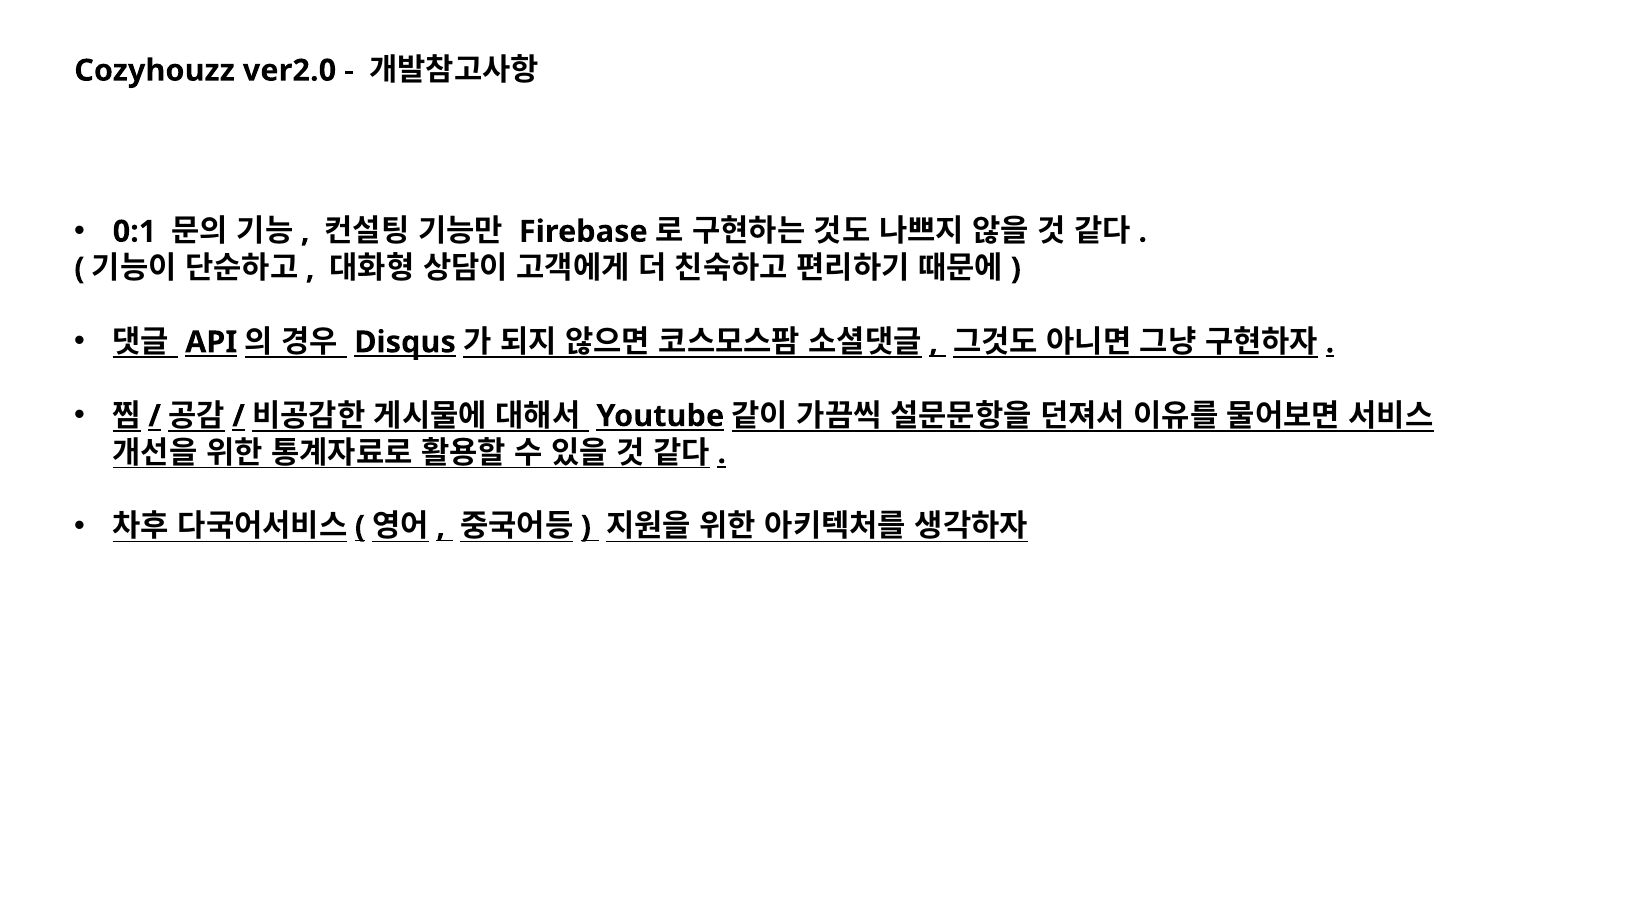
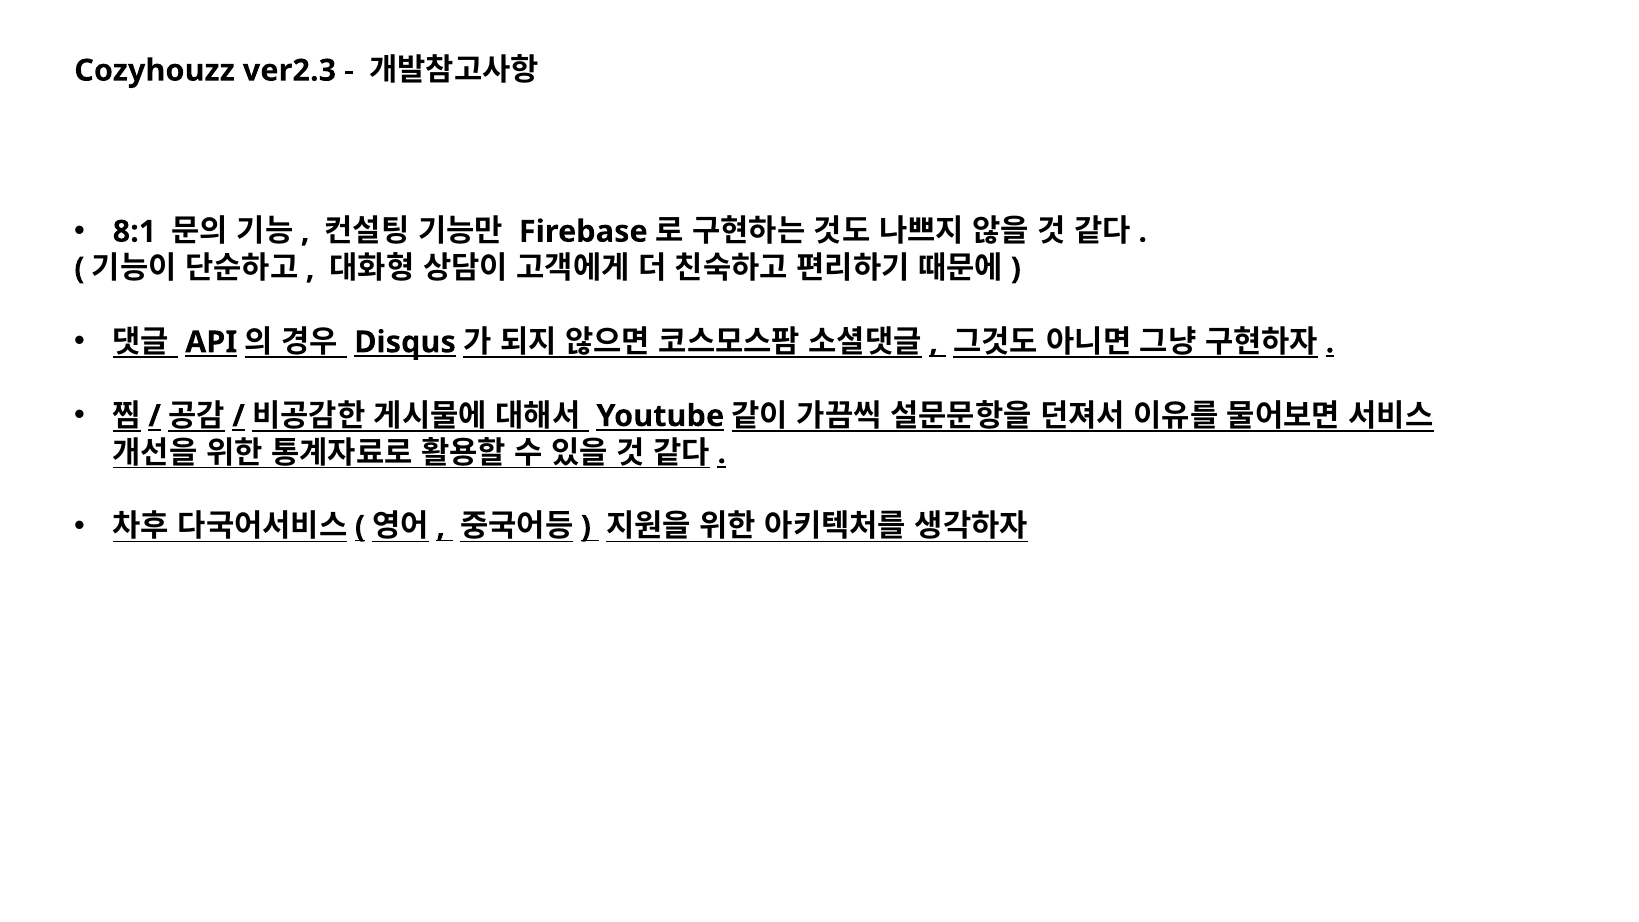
ver2.0: ver2.0 -> ver2.3 (289, 71)
0:1: 0:1 -> 8:1 (134, 232)
